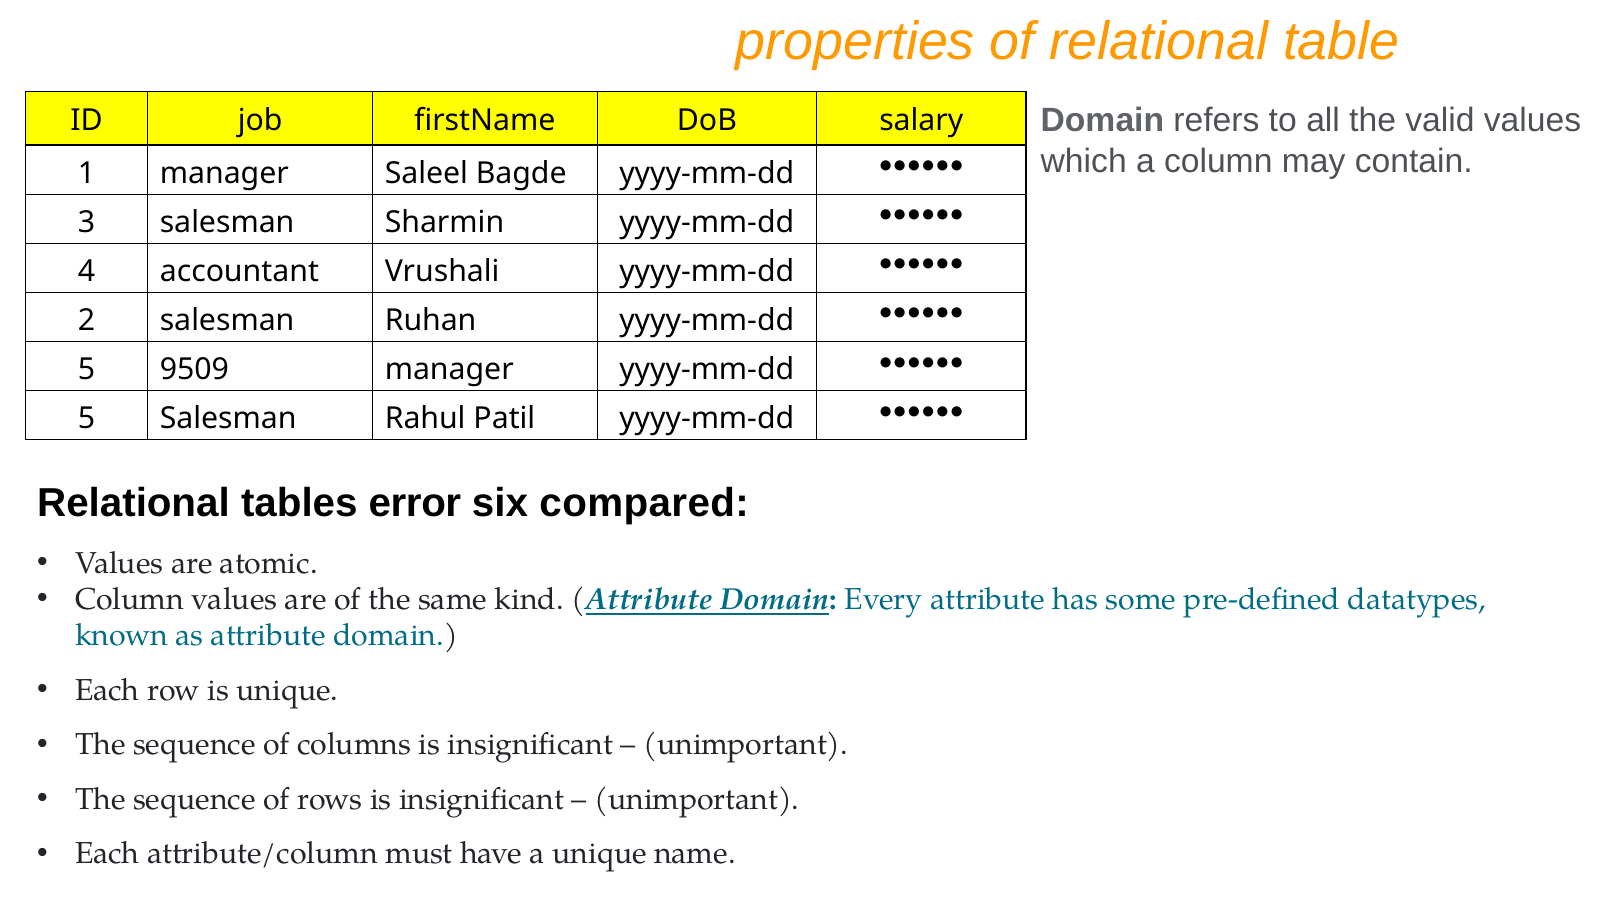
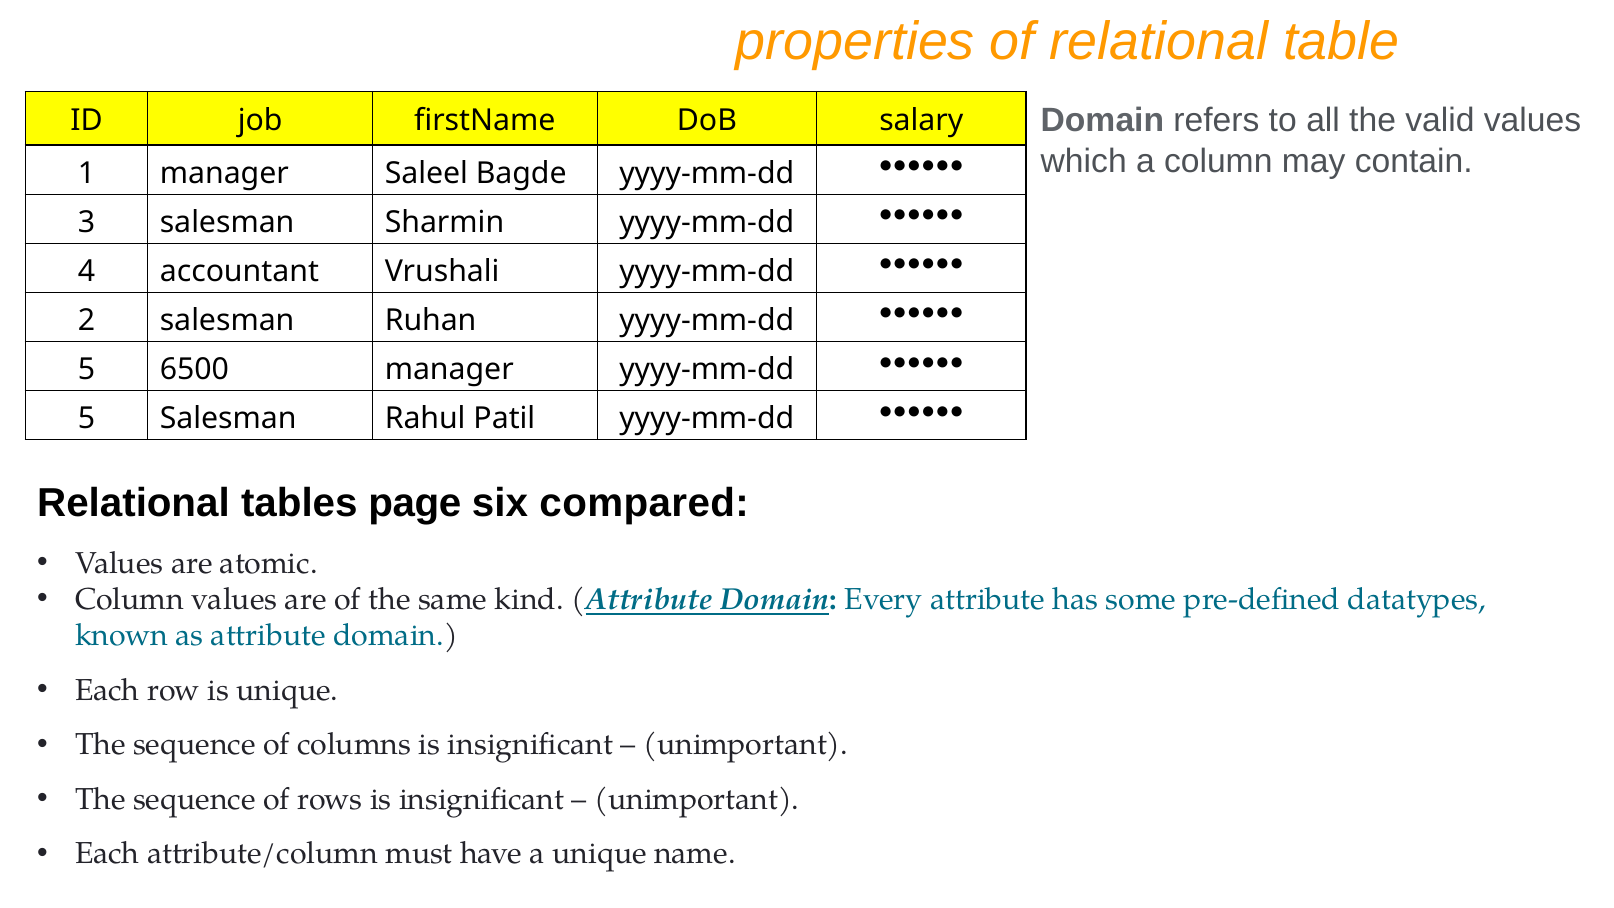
9509: 9509 -> 6500 (194, 370)
error: error -> page (415, 503)
